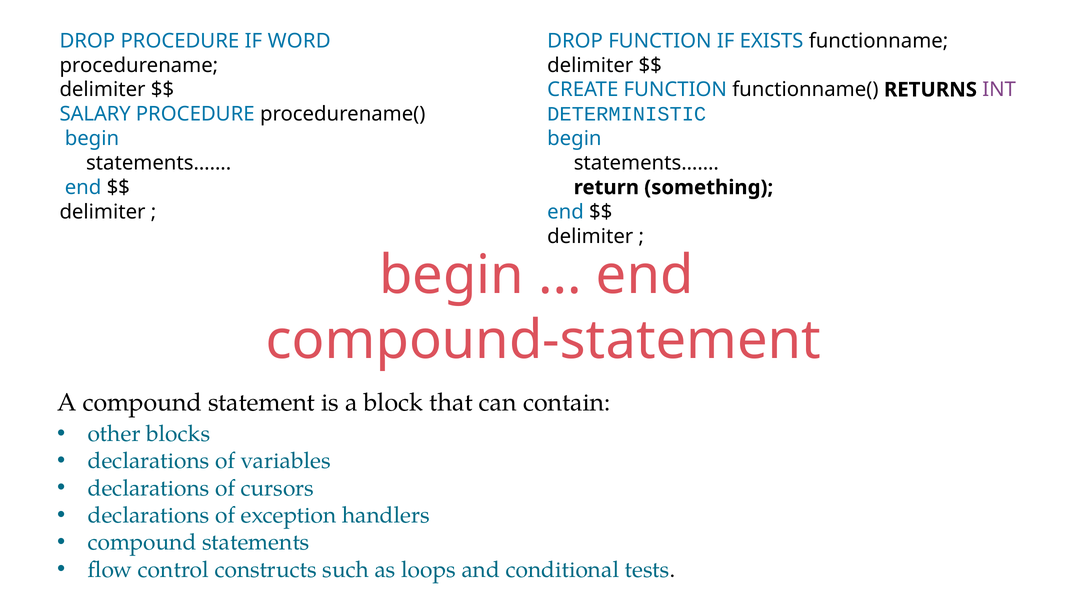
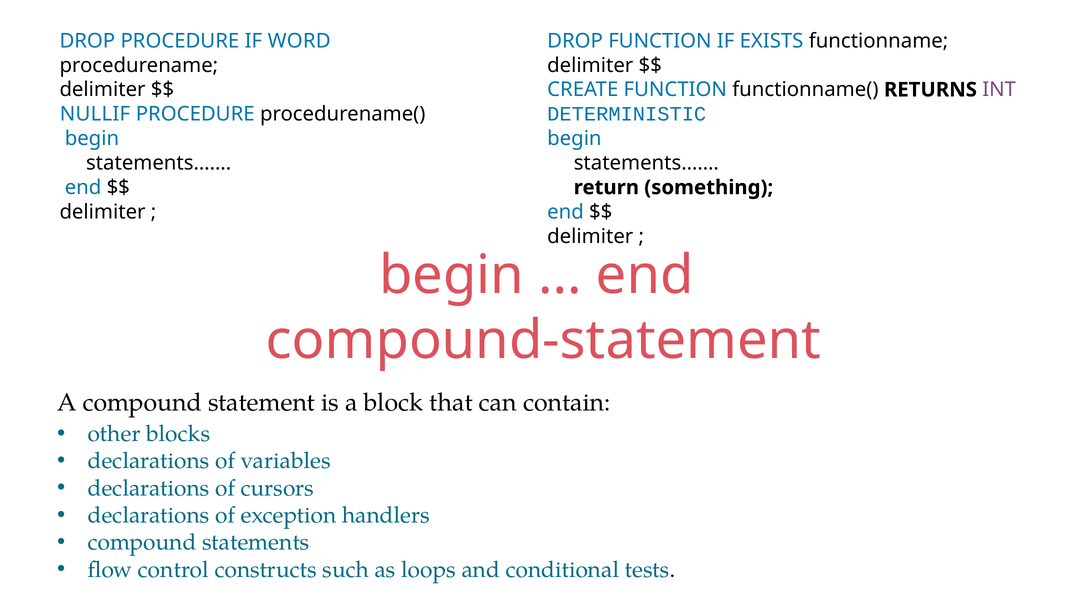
SALARY: SALARY -> NULLIF (95, 114)
